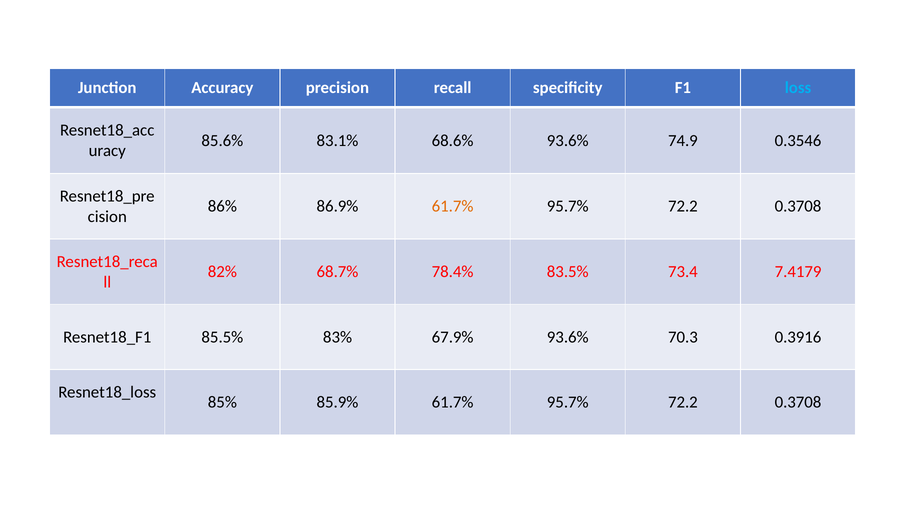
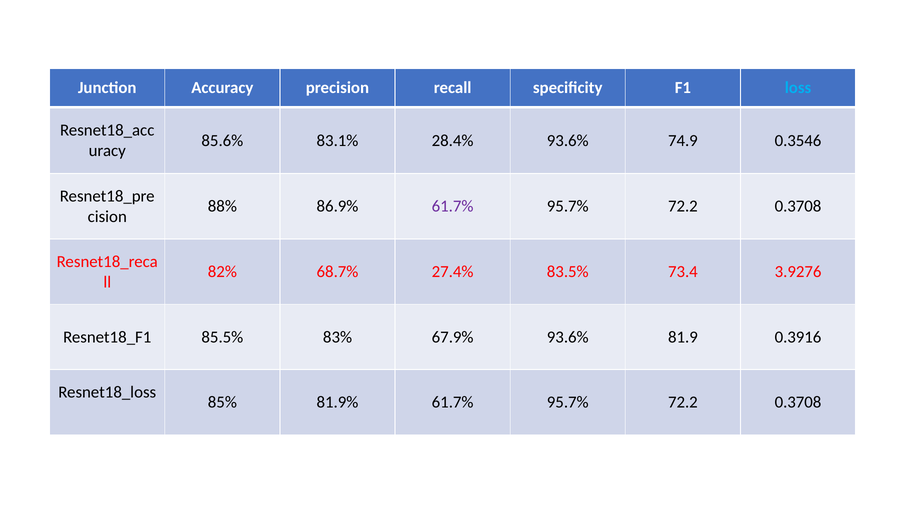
68.6%: 68.6% -> 28.4% (453, 141)
86%: 86% -> 88% (222, 206)
61.7% colour: orange -> purple (453, 206)
78.4%: 78.4% -> 27.4% (453, 272)
7.4179: 7.4179 -> 3.9276 (798, 272)
70.3: 70.3 -> 81.9 (683, 337)
85.9%: 85.9% -> 81.9% (337, 402)
